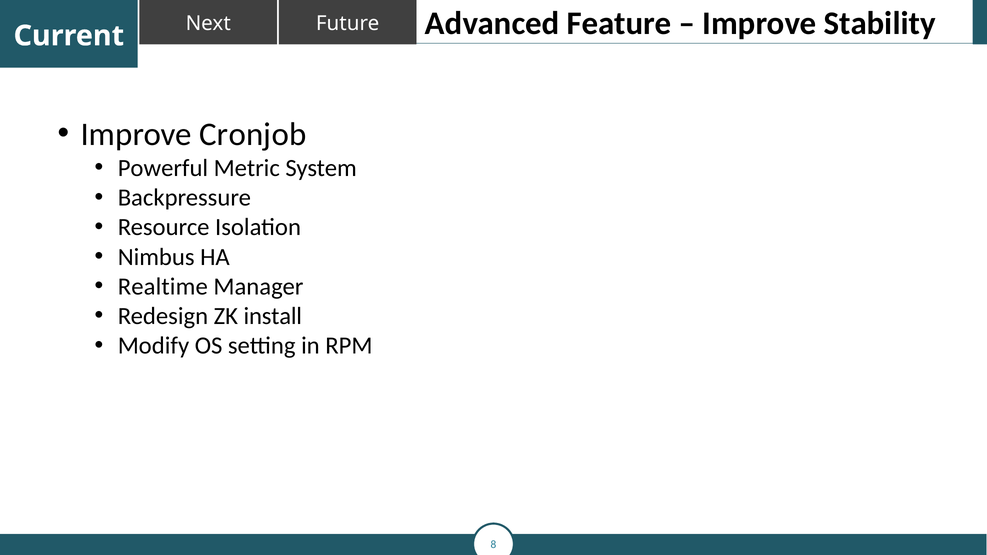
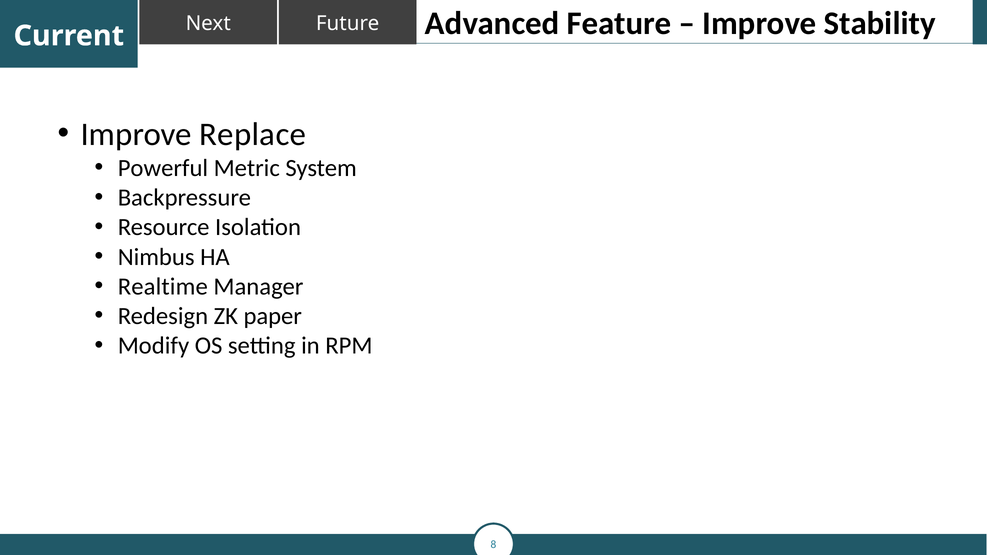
Cronjob: Cronjob -> Replace (253, 134)
install: install -> paper (273, 316)
